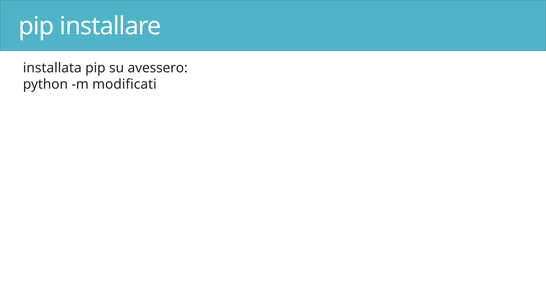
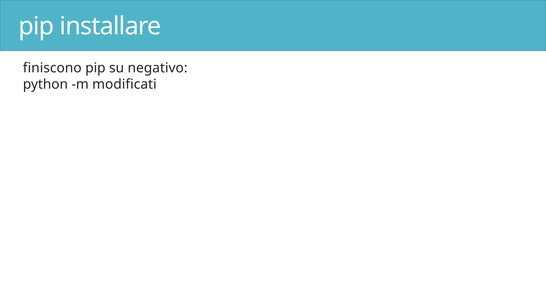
installata: installata -> finiscono (52, 68)
avessero: avessero -> negativo (158, 68)
